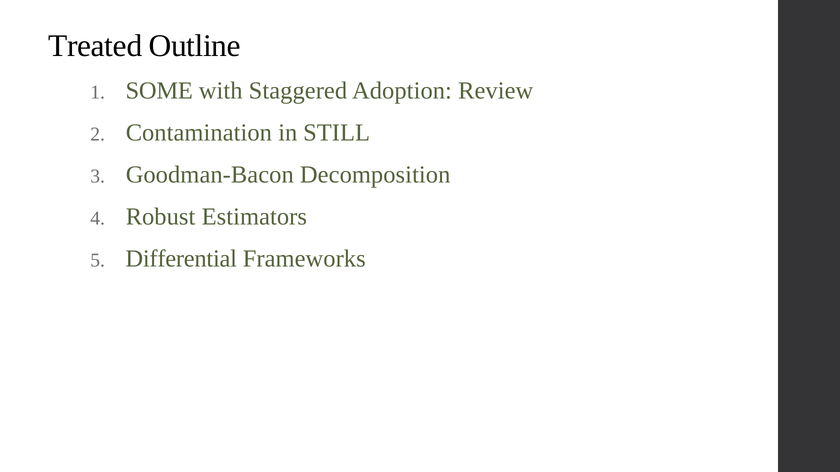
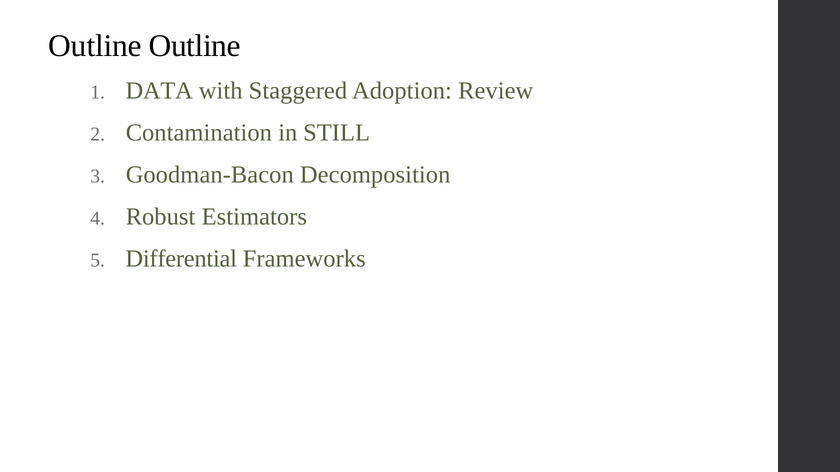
Treated: Treated -> Outline (95, 46)
SOME: SOME -> DATA (159, 91)
